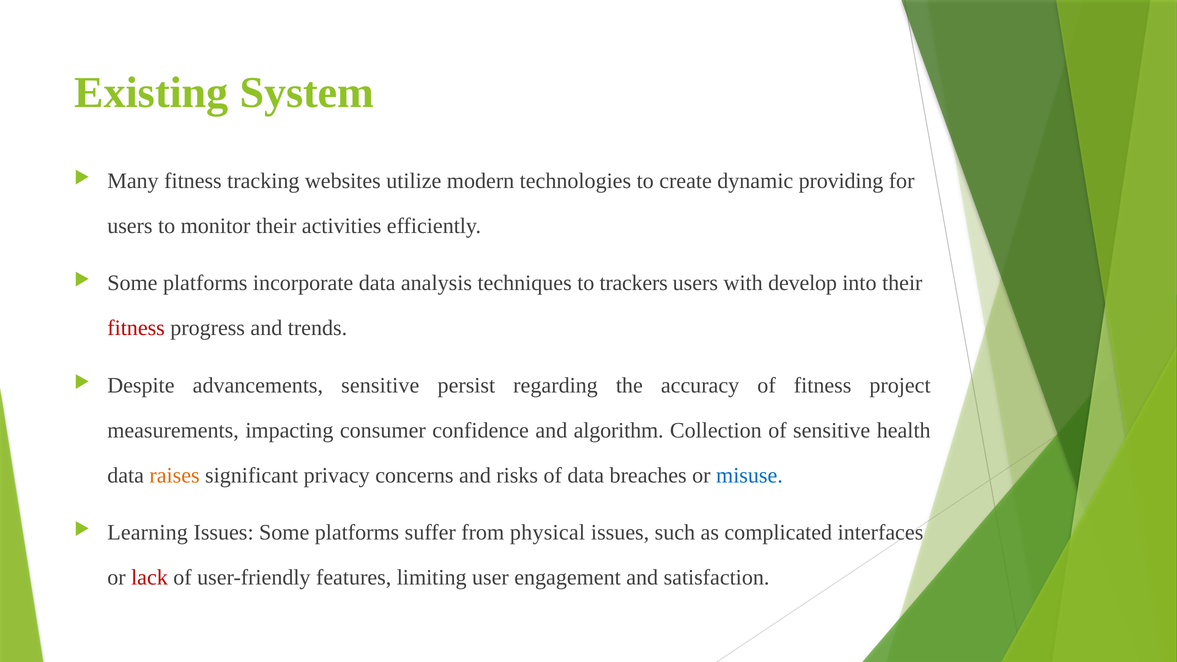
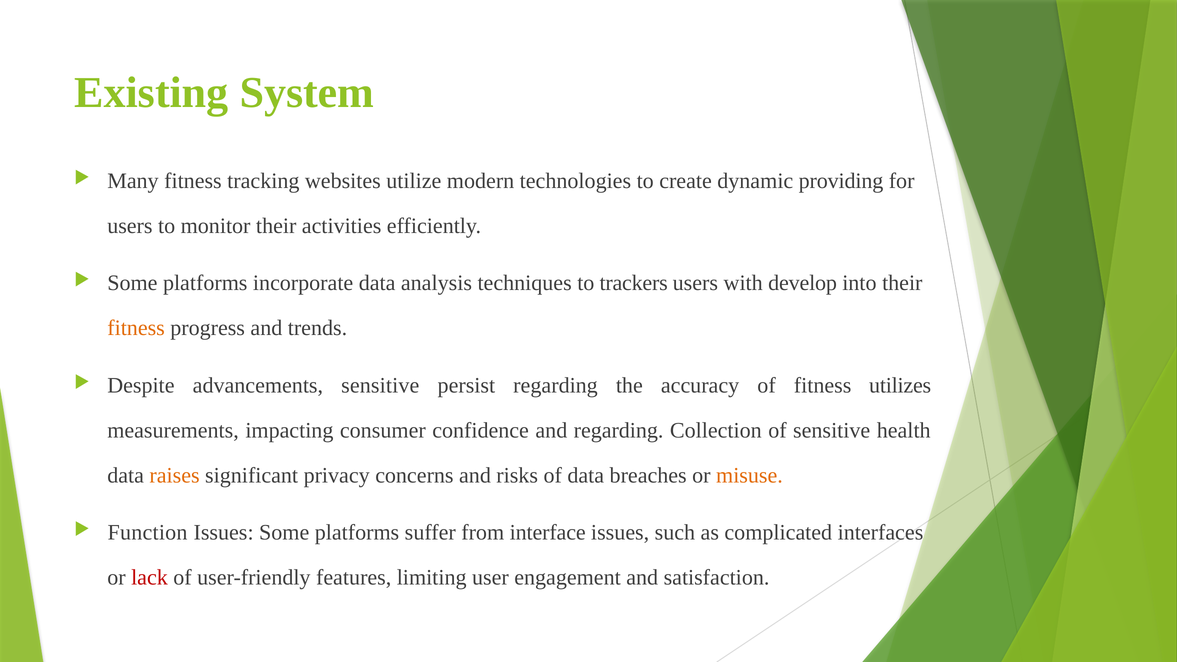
fitness colour: red -> orange (136, 328)
project: project -> utilizes (900, 385)
and algorithm: algorithm -> regarding (619, 430)
misuse colour: blue -> orange (749, 475)
Learning: Learning -> Function (148, 533)
physical: physical -> interface (548, 533)
